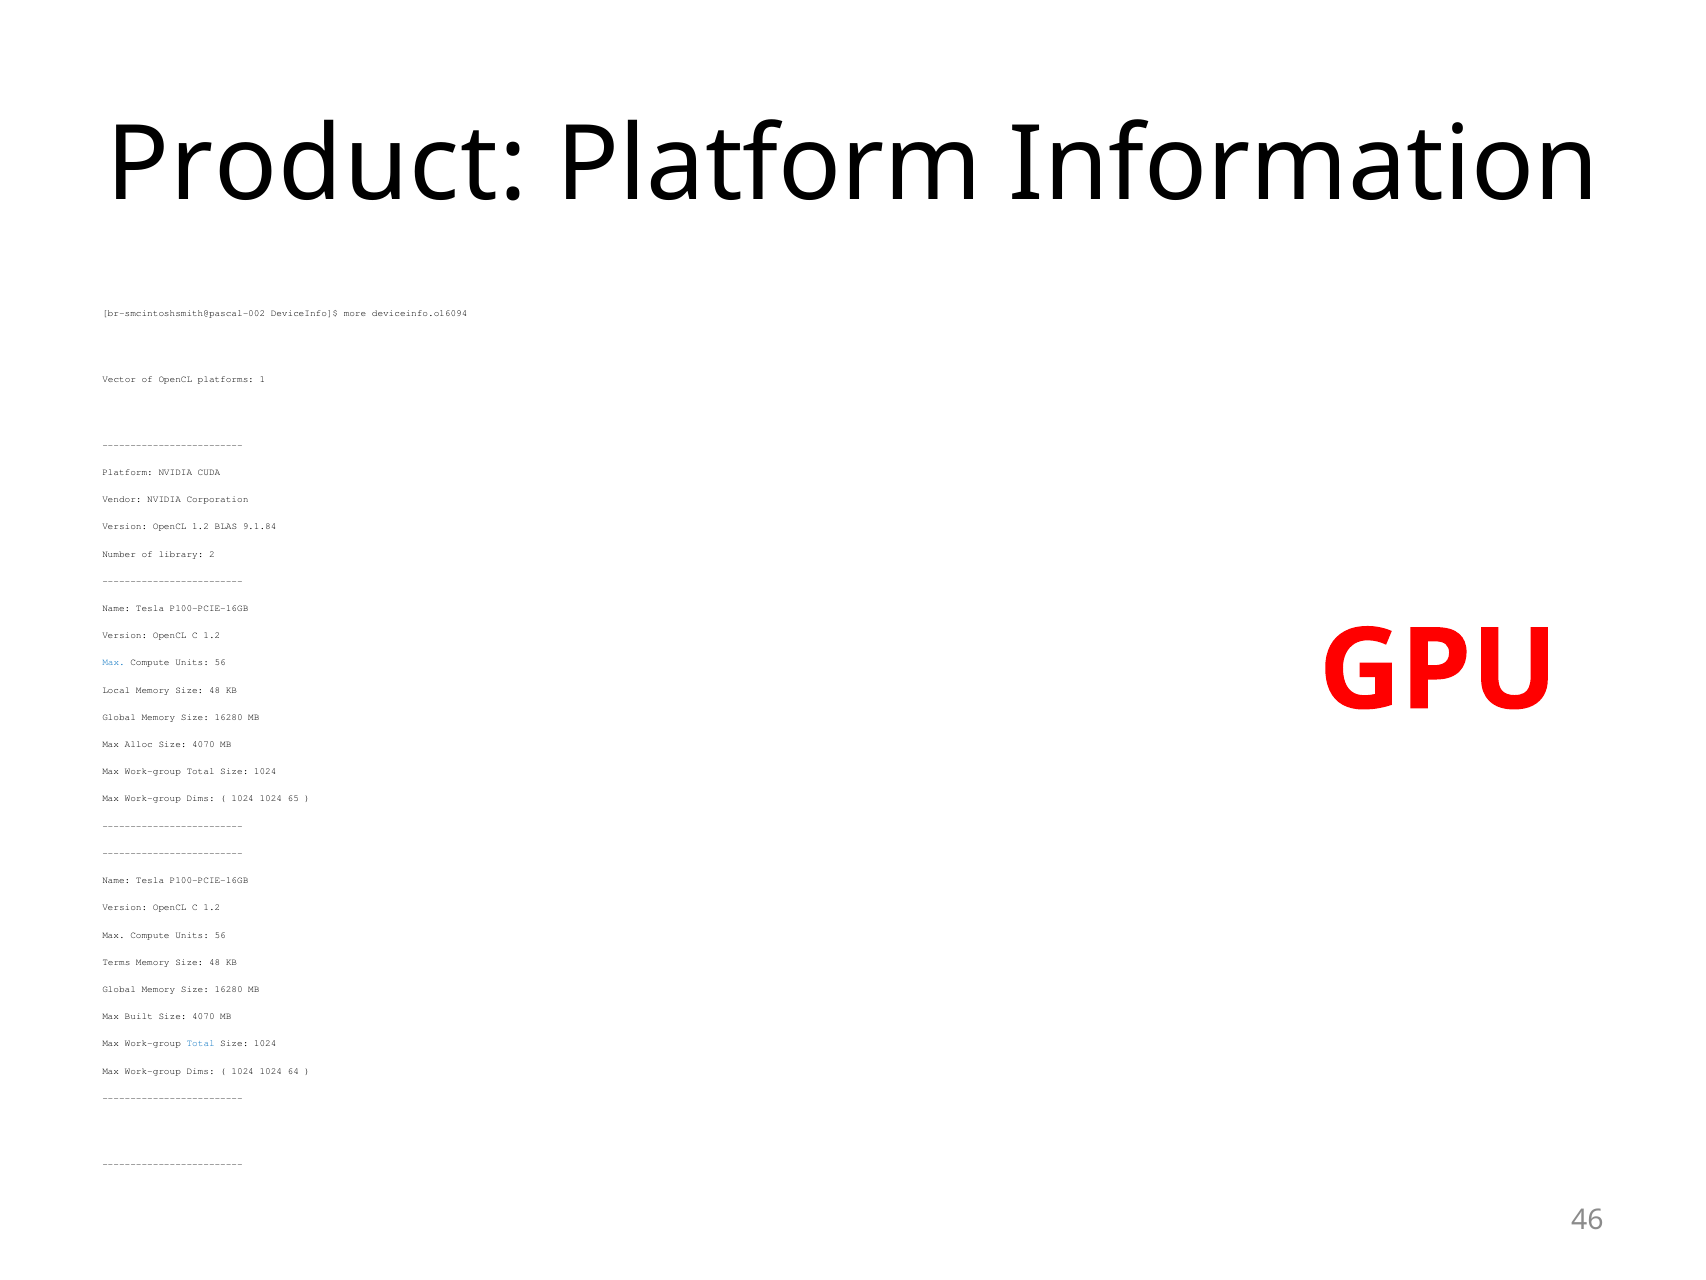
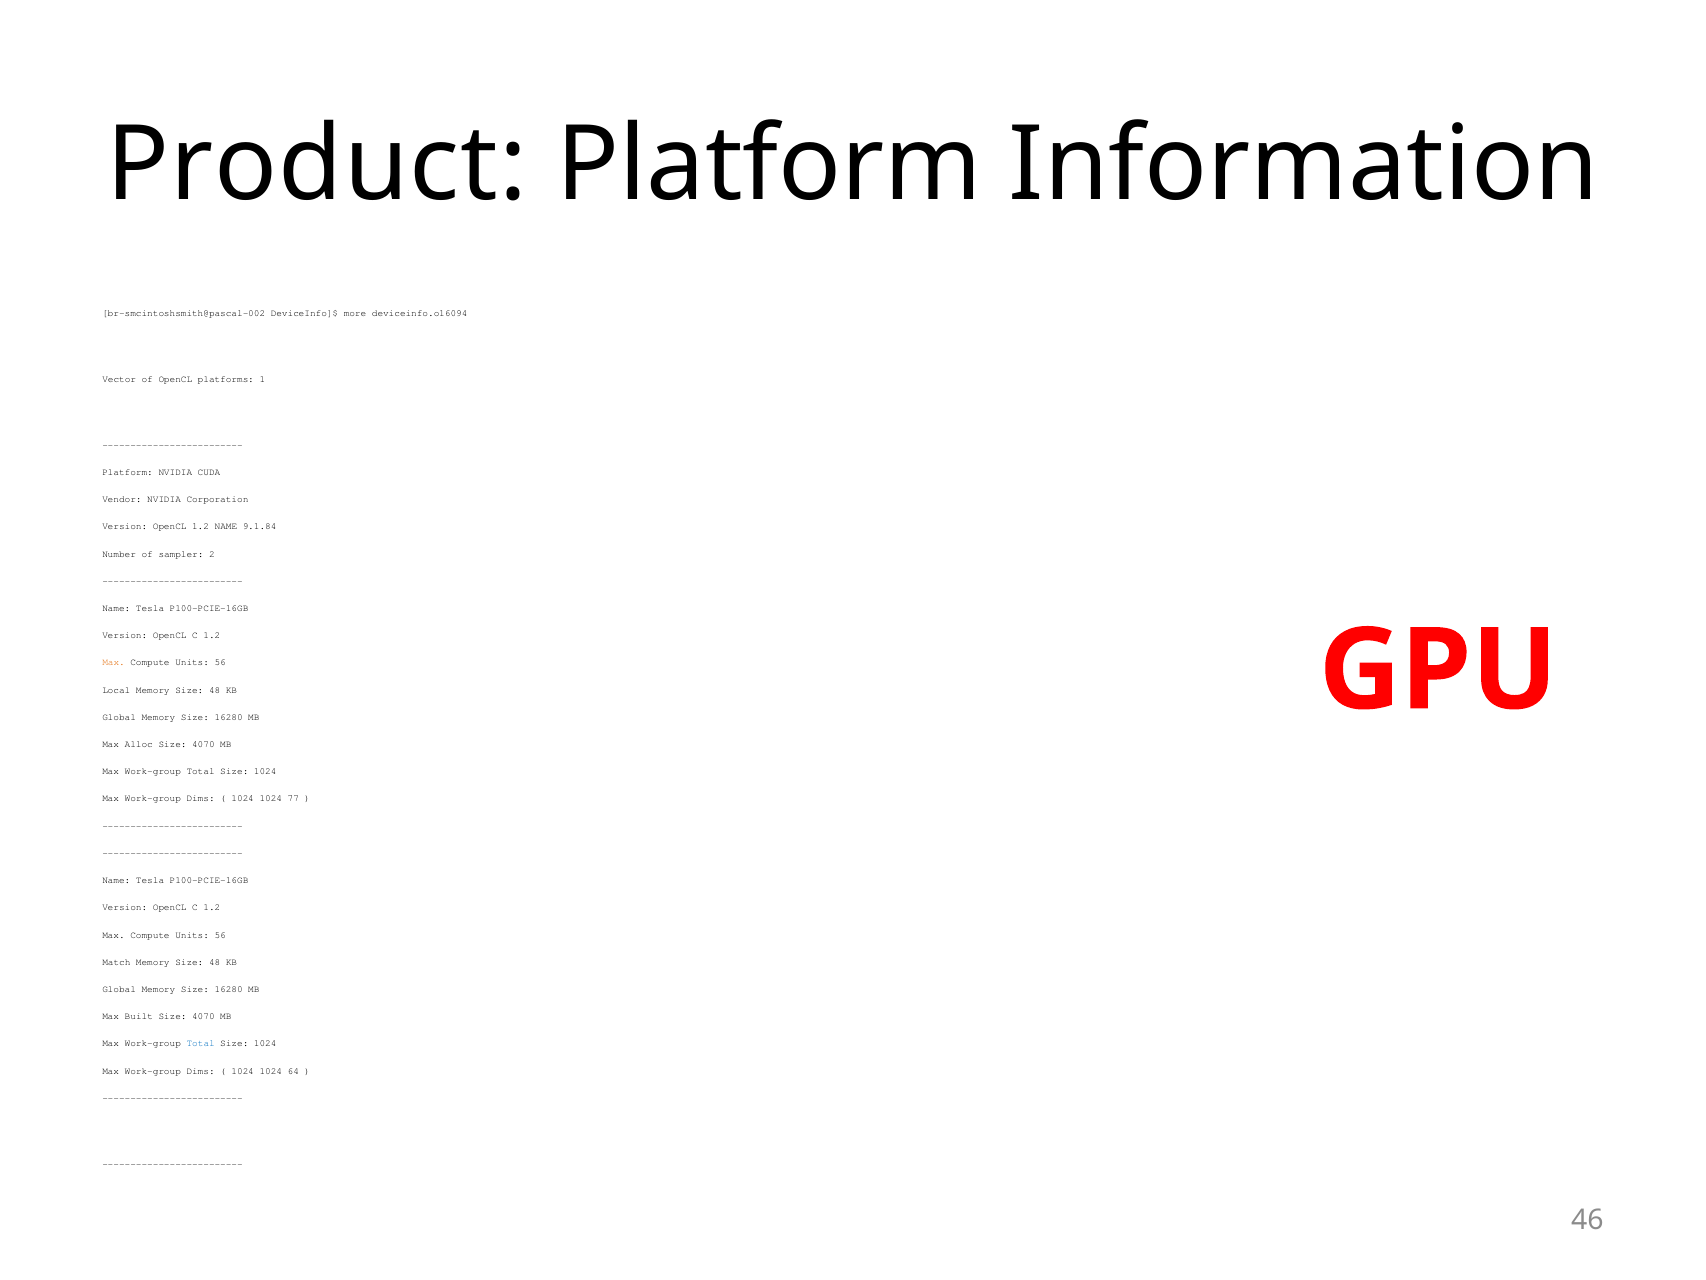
1.2 BLAS: BLAS -> NAME (226, 527)
library: library -> sampler (181, 554)
Max colour: blue -> orange (114, 663)
65: 65 -> 77 (293, 799)
Terms: Terms -> Match (116, 962)
